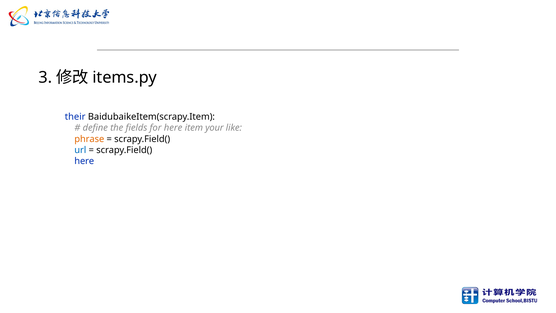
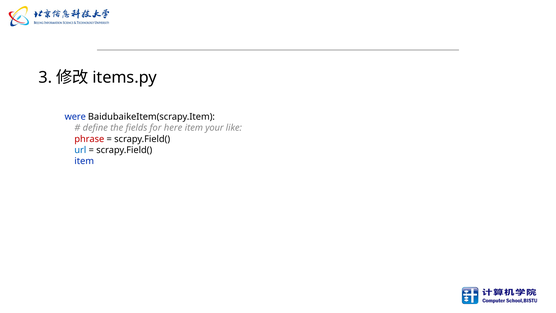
their: their -> were (75, 117)
phrase colour: orange -> red (89, 139)
here: here -> item (84, 161)
